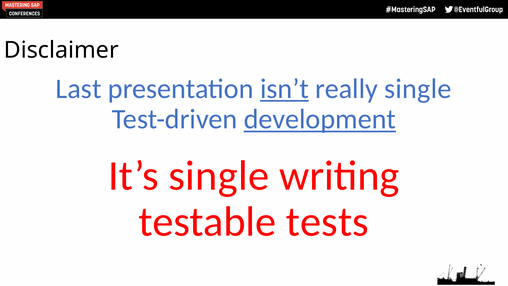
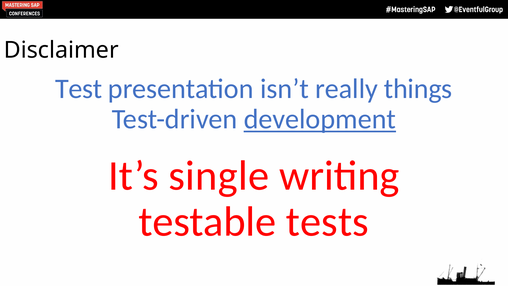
Last: Last -> Test (79, 89)
isn’t underline: present -> none (284, 89)
really single: single -> things (418, 89)
